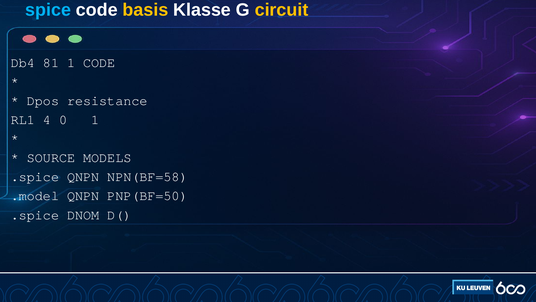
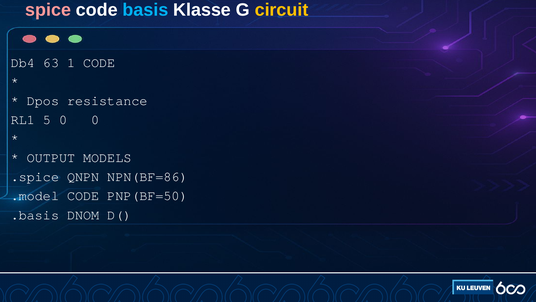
spice colour: light blue -> pink (48, 10)
basis colour: yellow -> light blue (145, 10)
81: 81 -> 63 (51, 63)
4: 4 -> 5 (47, 120)
0 1: 1 -> 0 (95, 120)
SOURCE: SOURCE -> OUTPUT (51, 158)
NPN(BF=58: NPN(BF=58 -> NPN(BF=86 (148, 177)
.model QNPN: QNPN -> CODE (83, 196)
.spice: .spice -> .basis (35, 215)
